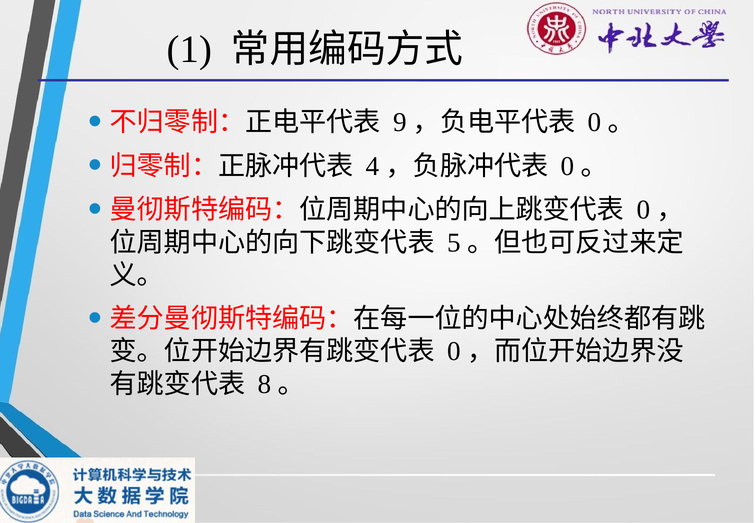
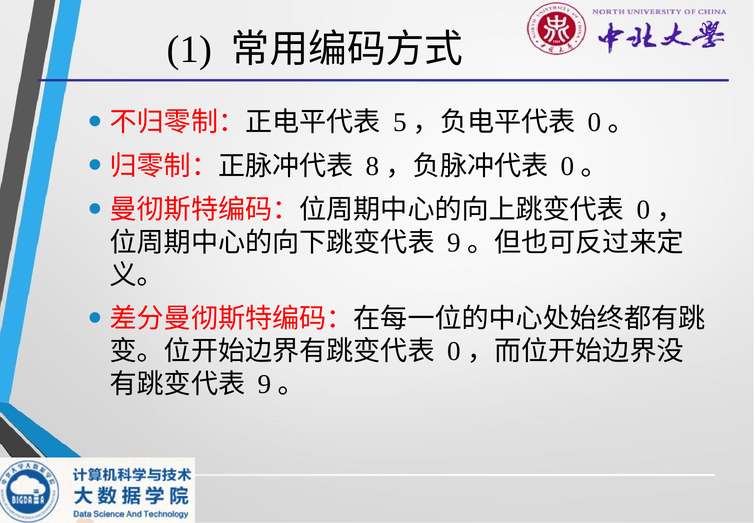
9: 9 -> 5 (400, 122)
4: 4 -> 8 (373, 166)
5: 5 -> 9 (454, 242)
8: 8 -> 9 (264, 384)
